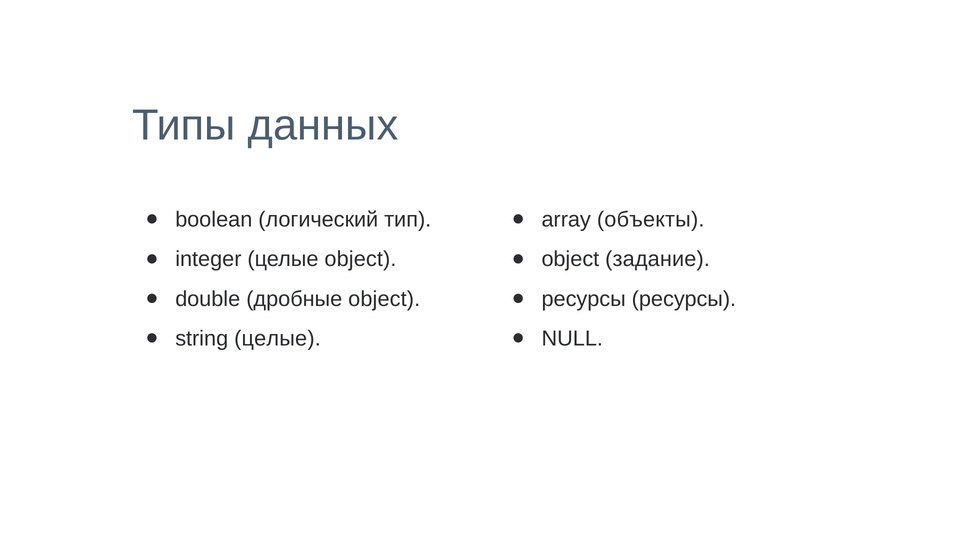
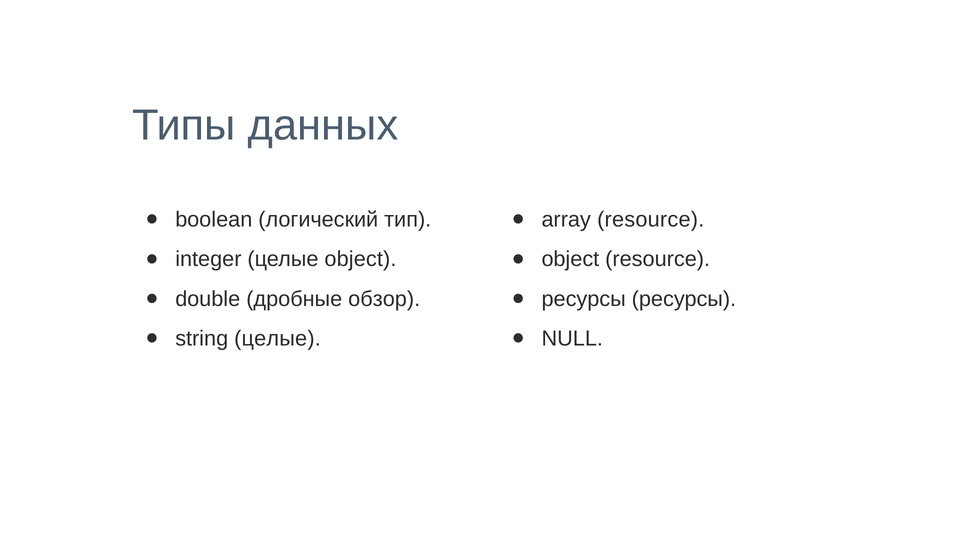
array объекты: объекты -> resource (651, 220)
object задание: задание -> resource (658, 259)
дробные object: object -> обзор (384, 299)
